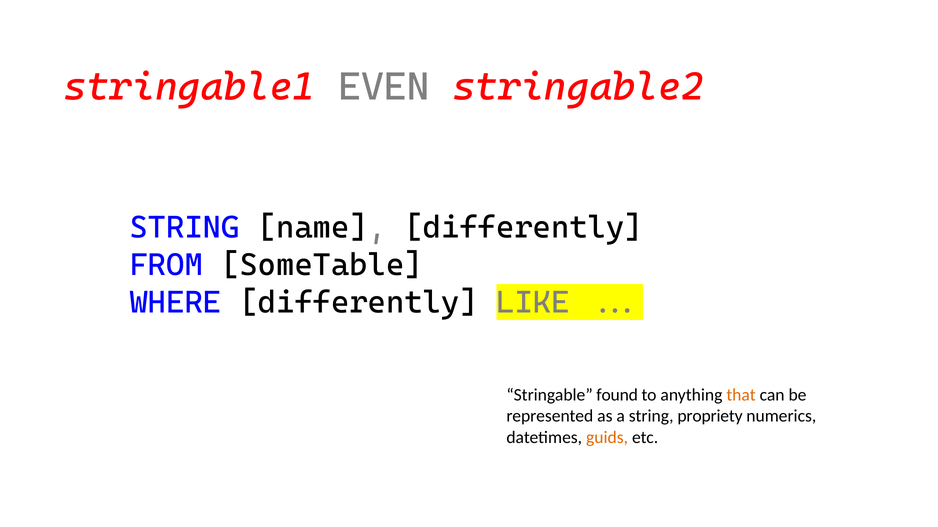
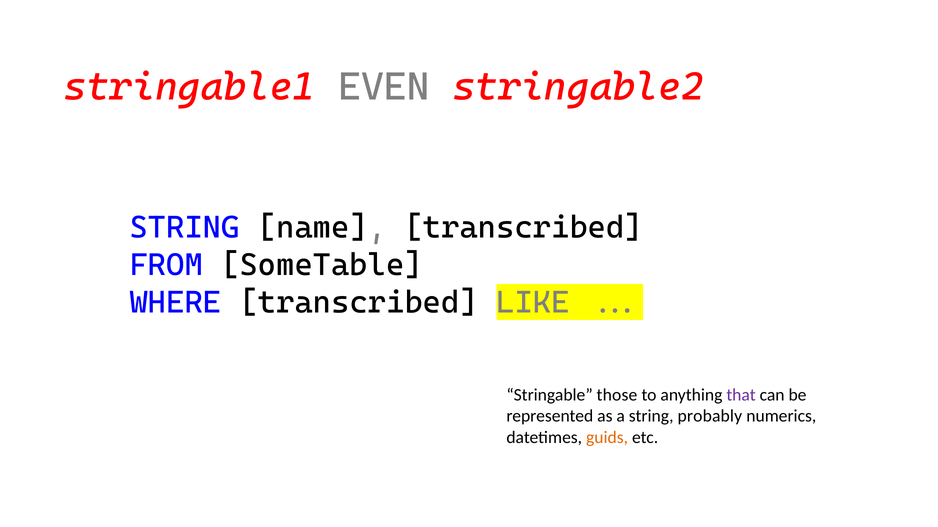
name differently: differently -> transcribed (524, 228)
WHERE differently: differently -> transcribed (359, 303)
found: found -> those (617, 396)
that colour: orange -> purple (741, 396)
propriety: propriety -> probably (710, 417)
